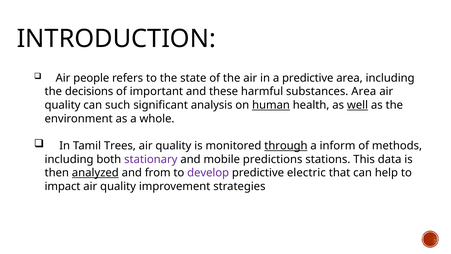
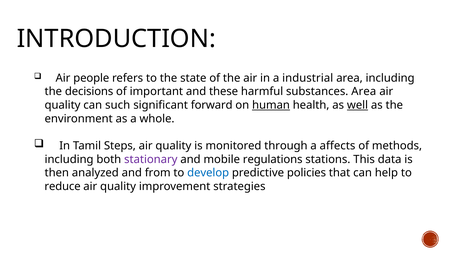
a predictive: predictive -> industrial (308, 78)
analysis: analysis -> forward (212, 105)
Trees: Trees -> Steps (120, 146)
through underline: present -> none (286, 146)
inform: inform -> affects (338, 146)
predictions: predictions -> regulations (273, 159)
analyzed underline: present -> none (95, 173)
develop colour: purple -> blue (208, 173)
electric: electric -> policies (306, 173)
impact: impact -> reduce (63, 186)
